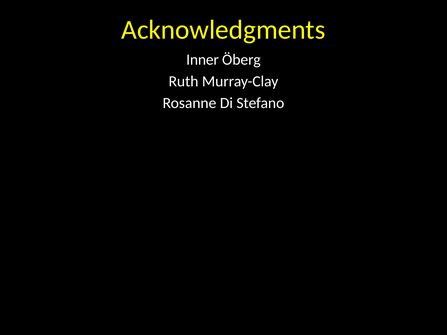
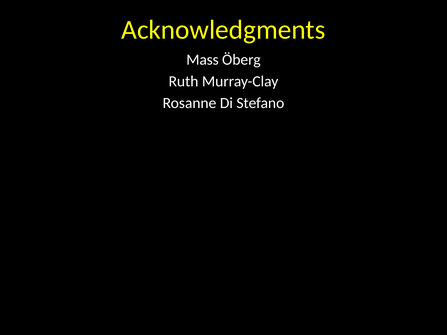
Inner: Inner -> Mass (203, 60)
